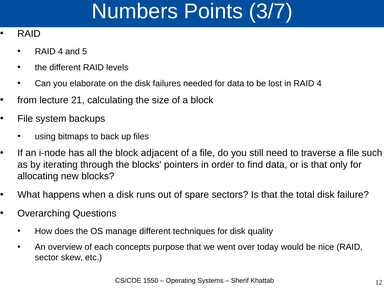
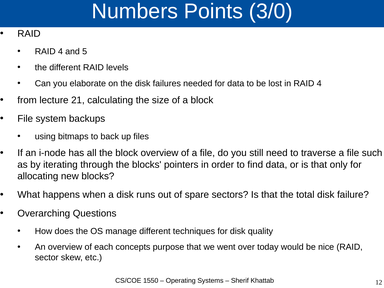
3/7: 3/7 -> 3/0 (271, 11)
block adjacent: adjacent -> overview (160, 153)
